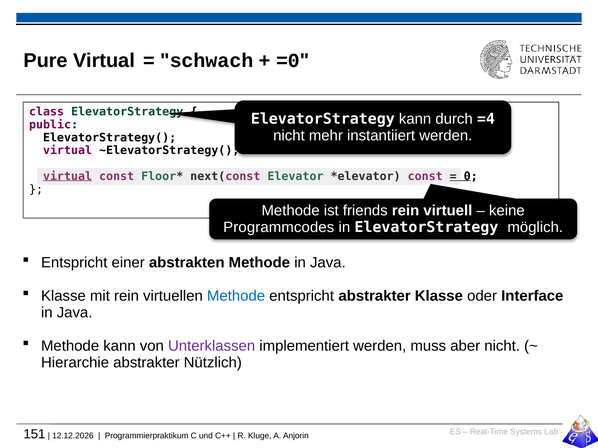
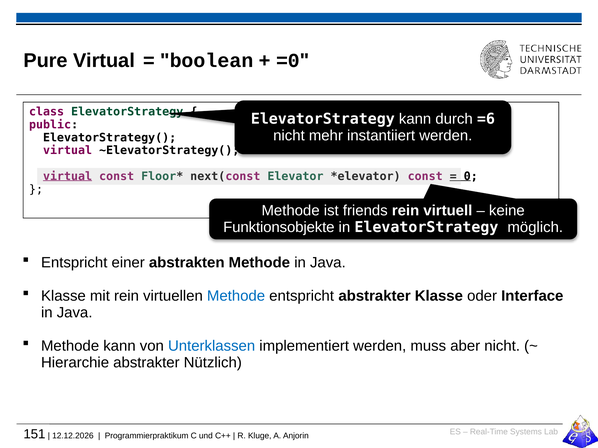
schwach: schwach -> boolean (212, 61)
=4: =4 -> =6 (486, 119)
Programmcodes: Programmcodes -> Funktionsobjekte (279, 228)
Unterklassen colour: purple -> blue (212, 346)
